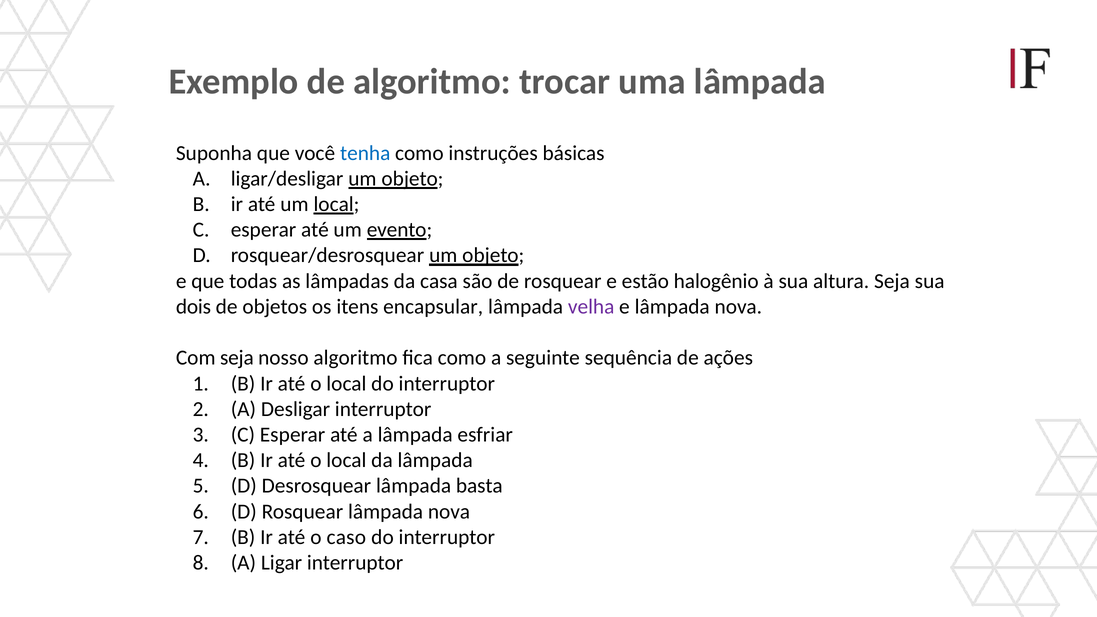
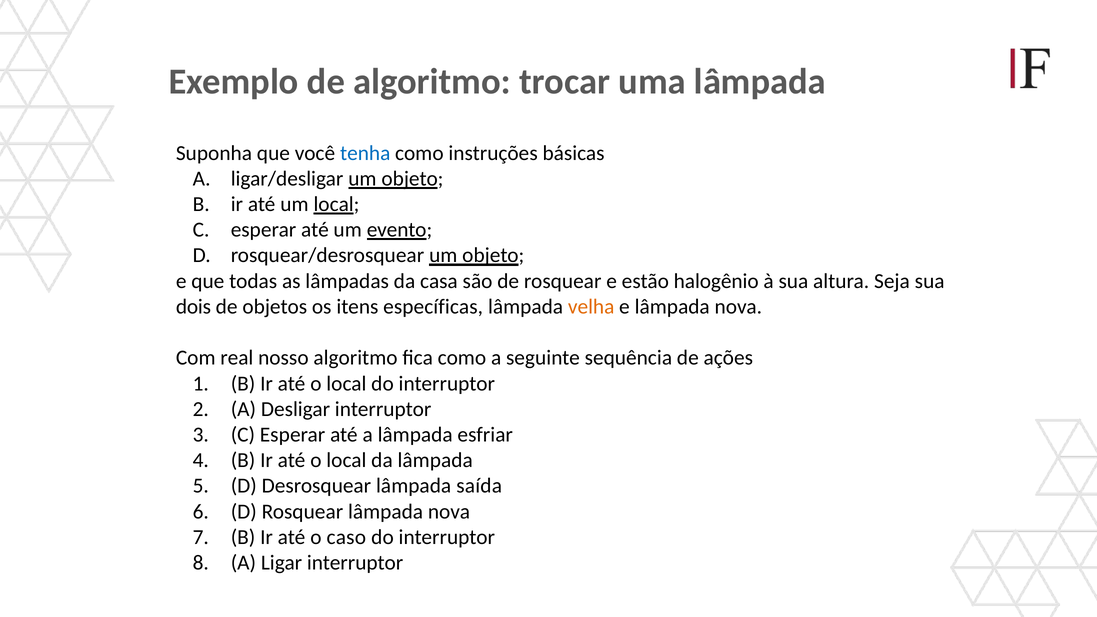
encapsular: encapsular -> específicas (433, 307)
velha colour: purple -> orange (591, 307)
Com seja: seja -> real (237, 358)
basta: basta -> saída (479, 486)
